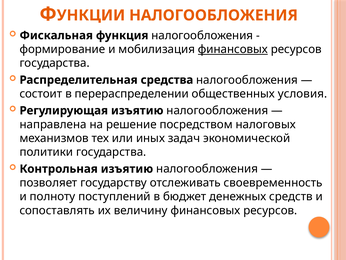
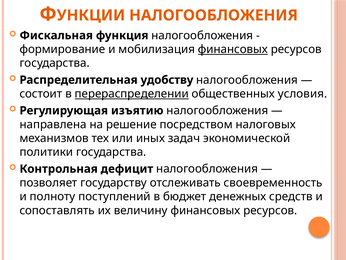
средства: средства -> удобству (167, 80)
перераспределении underline: none -> present (132, 94)
Контрольная изъятию: изъятию -> дефицит (127, 169)
